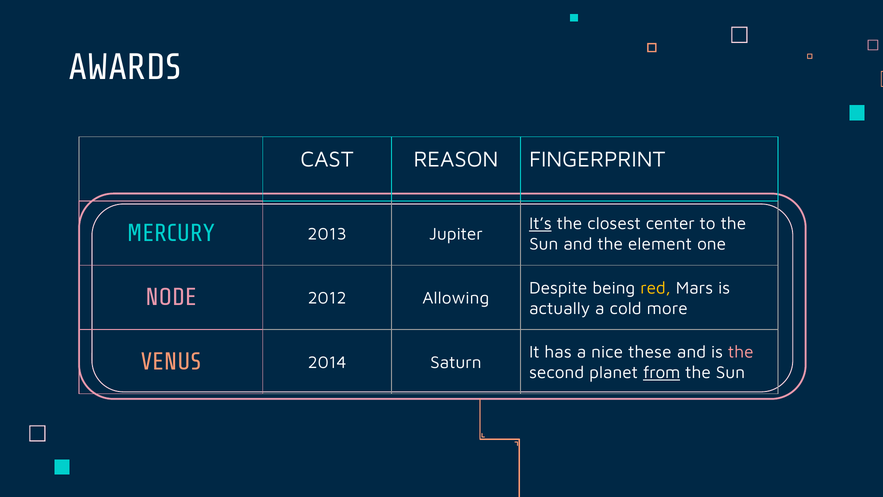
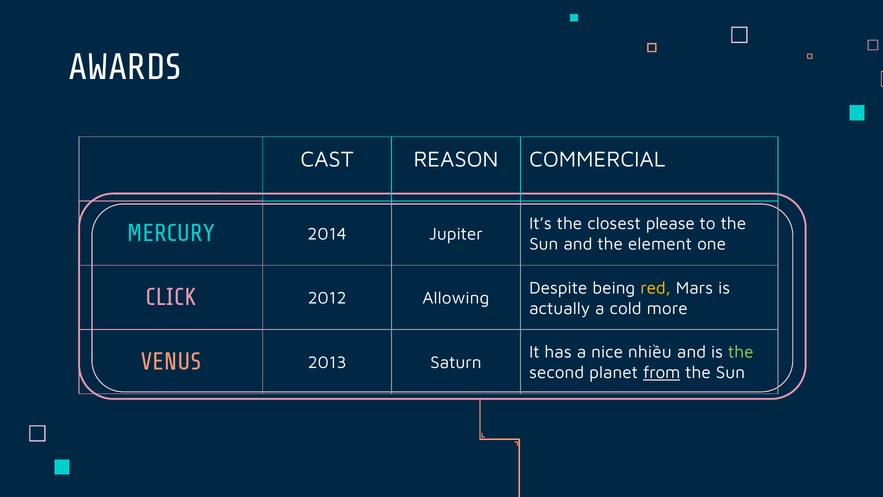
FINGERPRINT: FINGERPRINT -> COMMERCIAL (597, 160)
It’s underline: present -> none (540, 224)
center: center -> please (670, 224)
2013: 2013 -> 2014 (327, 234)
NODE: NODE -> CLICK (171, 297)
these: these -> nhiều (650, 352)
the colour: pink -> light green (741, 352)
2014: 2014 -> 2013 (327, 362)
